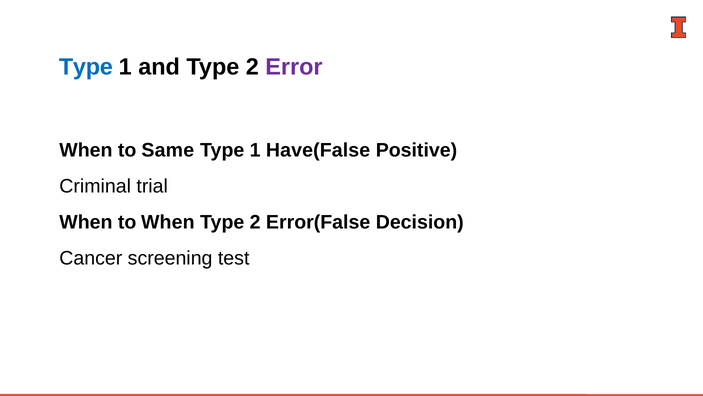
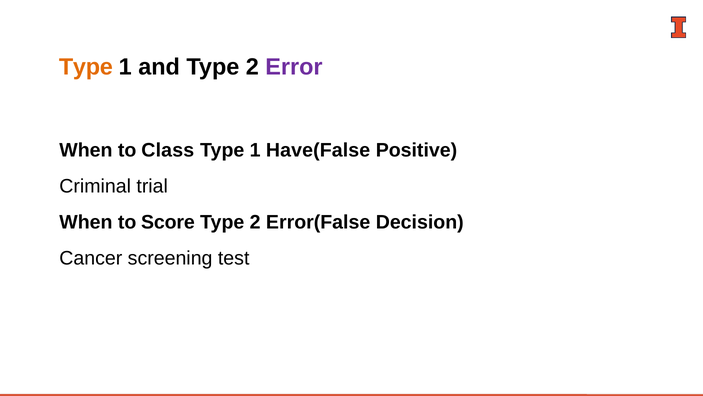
Type colour: blue -> orange (86, 67)
Same: Same -> Class (168, 150)
to When: When -> Score (168, 222)
